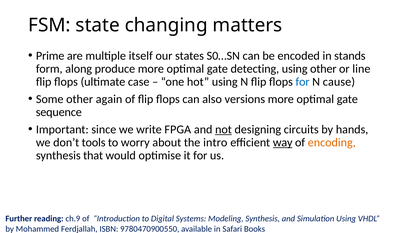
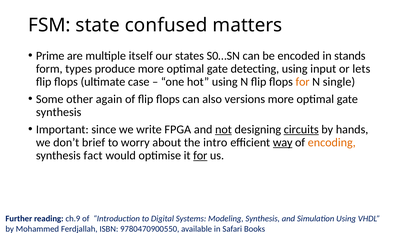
changing: changing -> confused (166, 25)
along: along -> types (79, 69)
using other: other -> input (323, 69)
line: line -> lets (361, 69)
for colour: blue -> orange (303, 82)
cause: cause -> single (339, 82)
sequence: sequence -> synthesis (59, 112)
circuits underline: none -> present (301, 129)
tools: tools -> brief (94, 142)
that: that -> fact (93, 155)
for underline: none -> present (200, 155)
